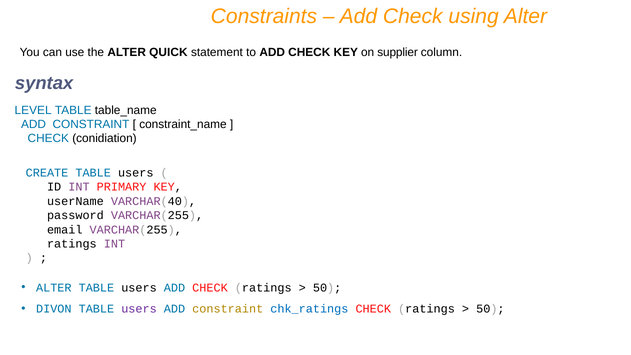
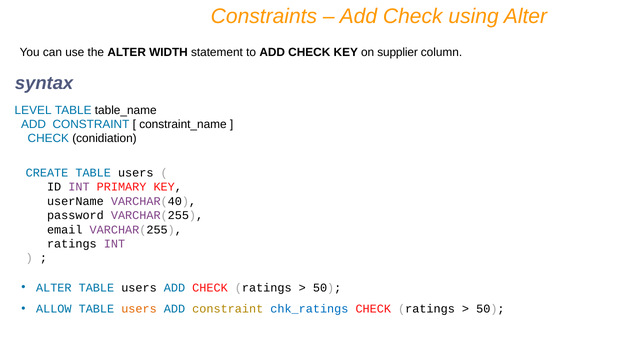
QUICK: QUICK -> WIDTH (168, 53)
DIVON: DIVON -> ALLOW (54, 309)
users colour: purple -> orange (139, 309)
